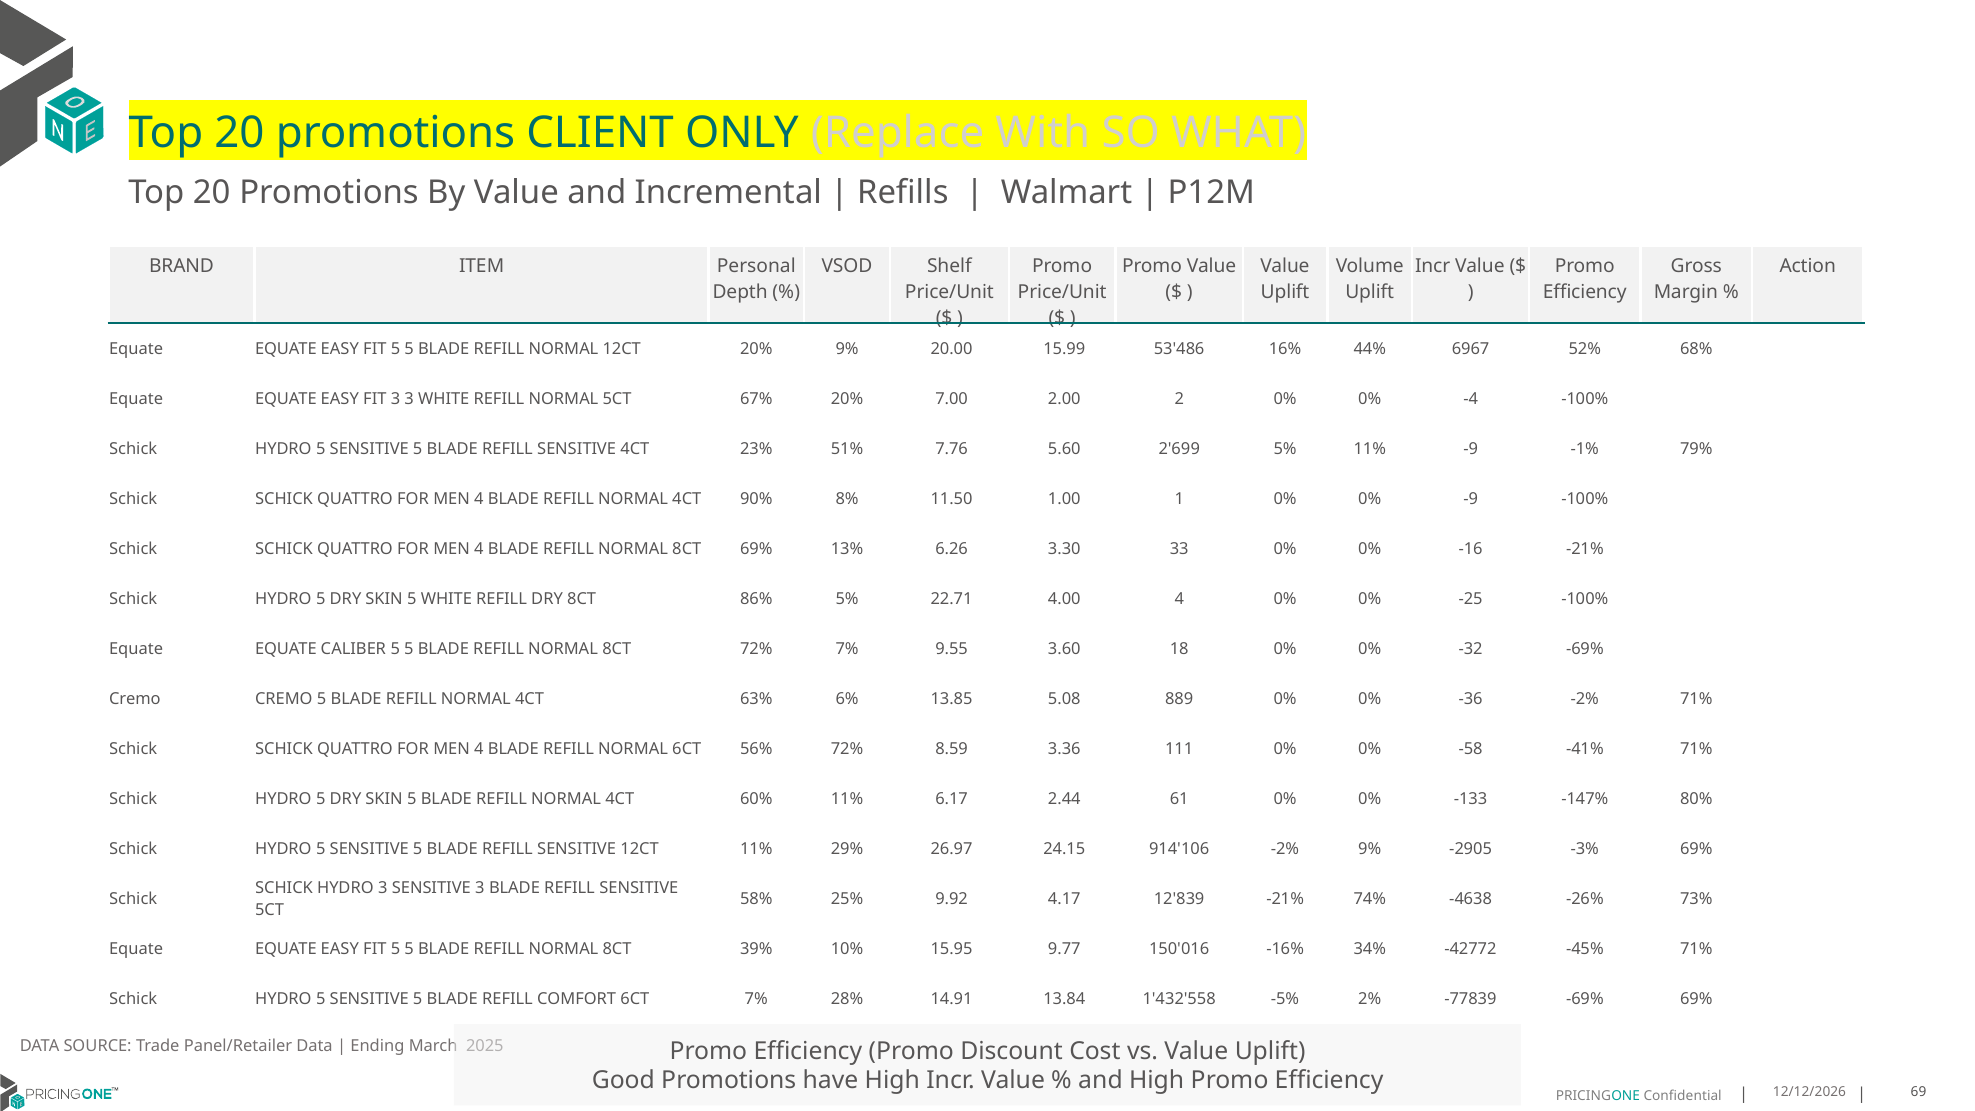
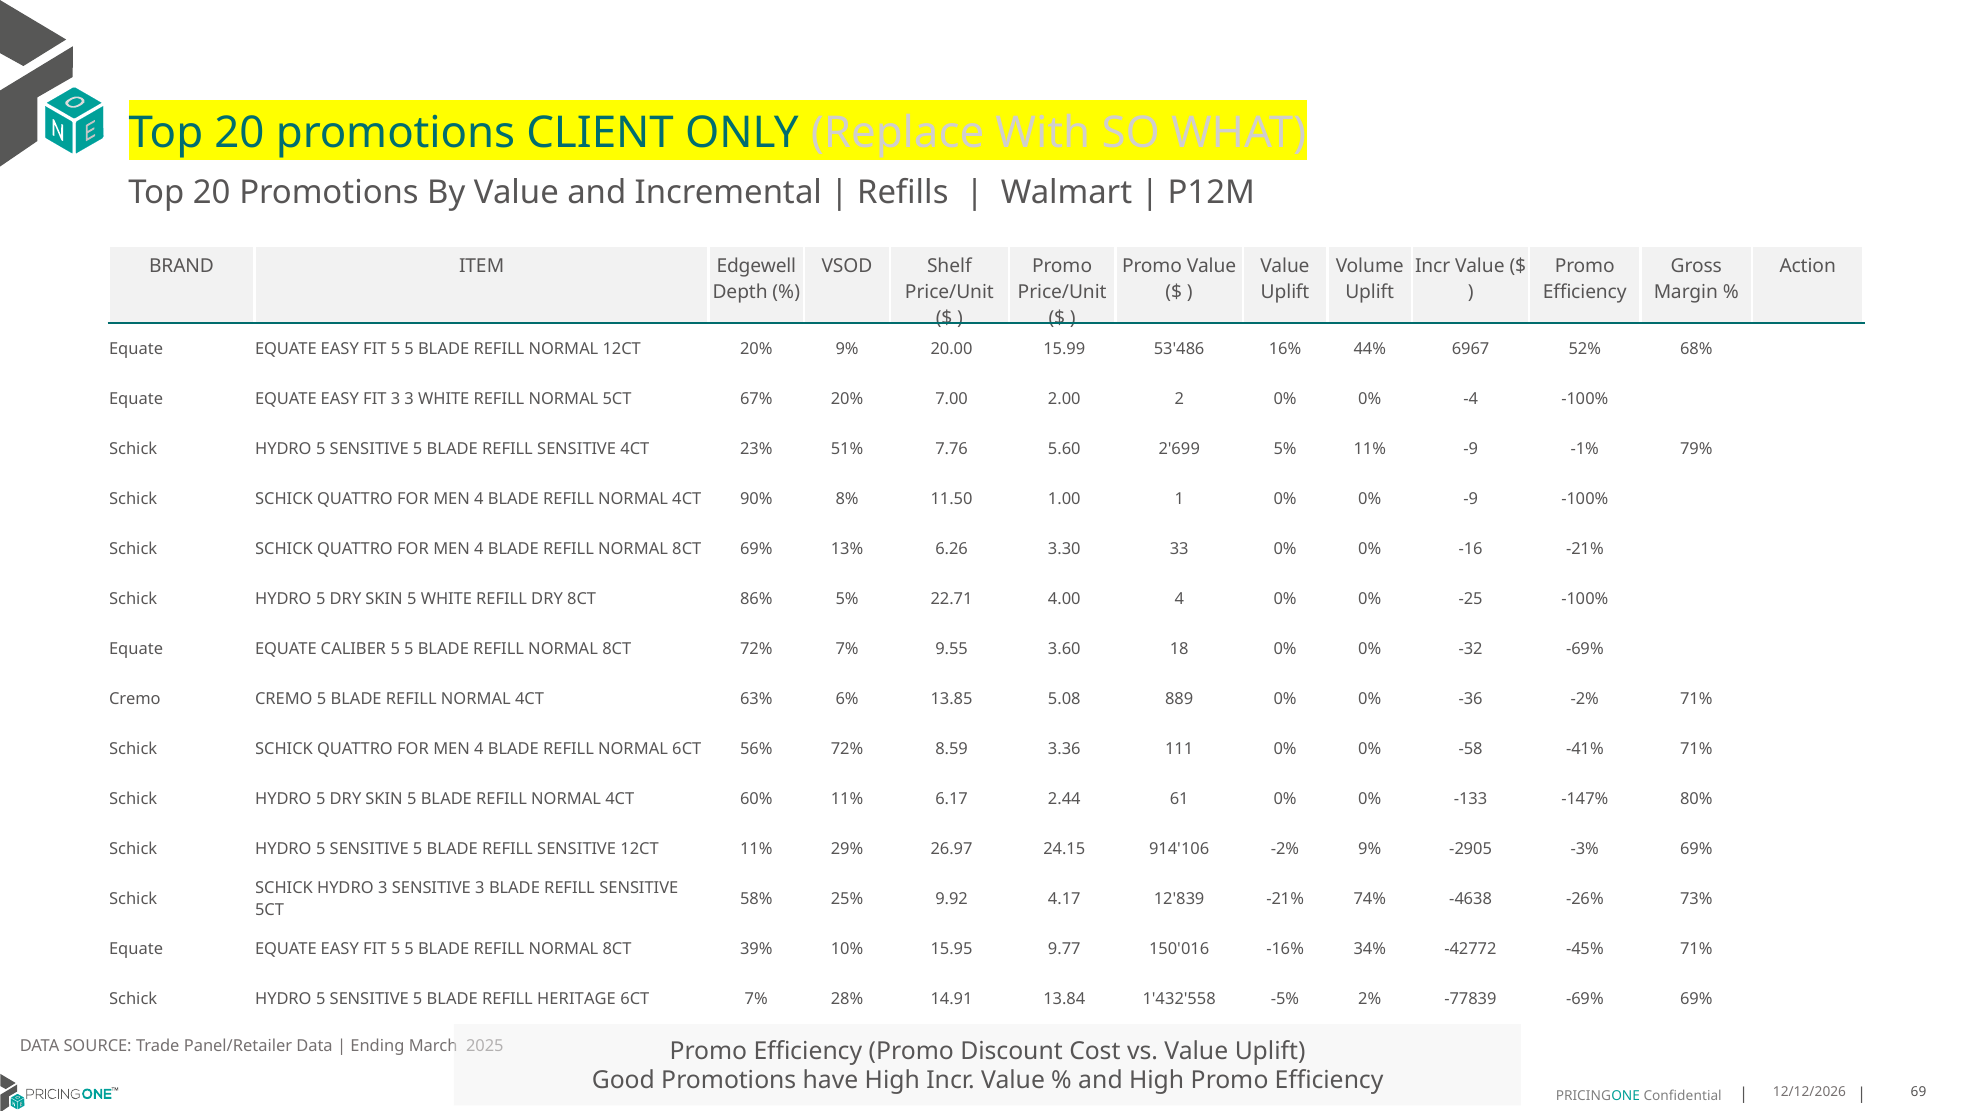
Personal: Personal -> Edgewell (756, 266)
COMFORT: COMFORT -> HERITAGE (577, 999)
